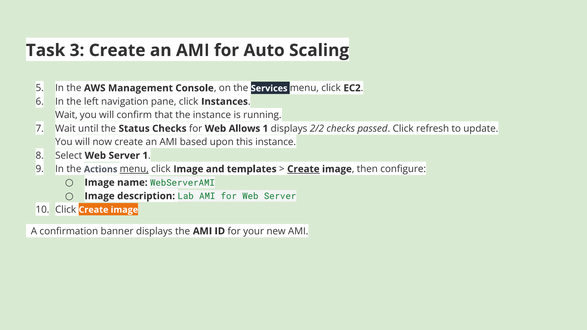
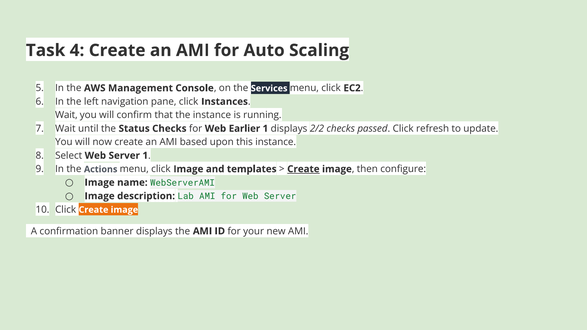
3: 3 -> 4 (77, 50)
Allows: Allows -> Earlier (244, 129)
menu underline: present -> none (134, 169)
